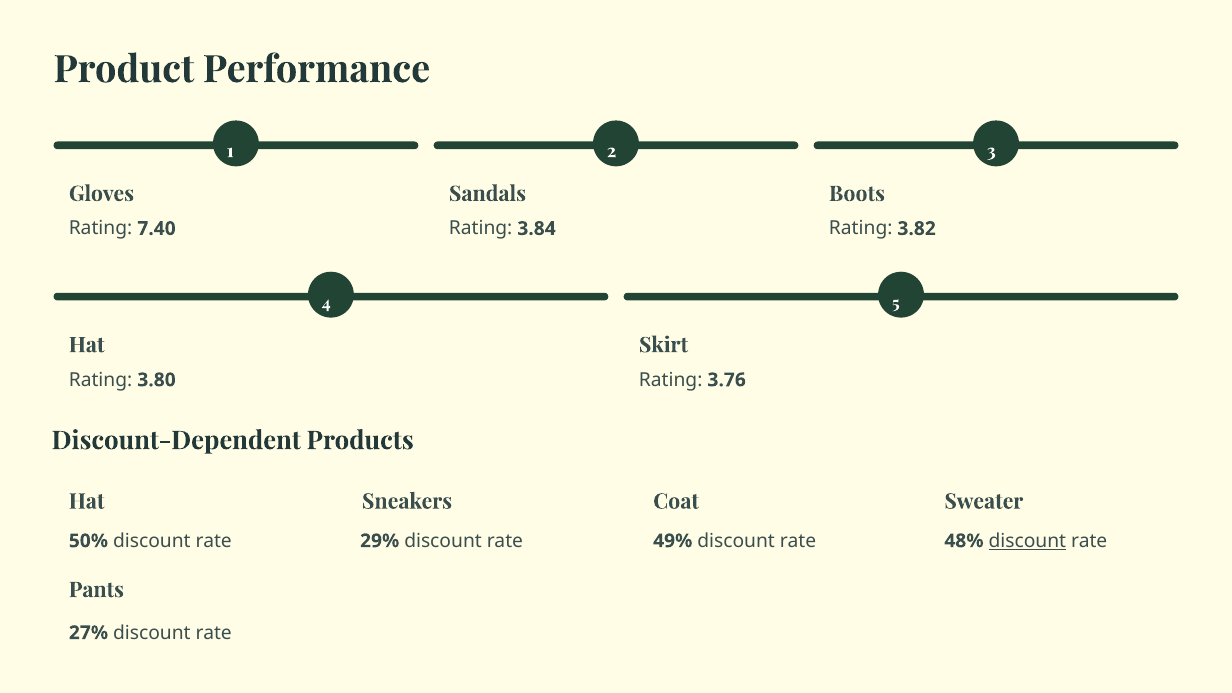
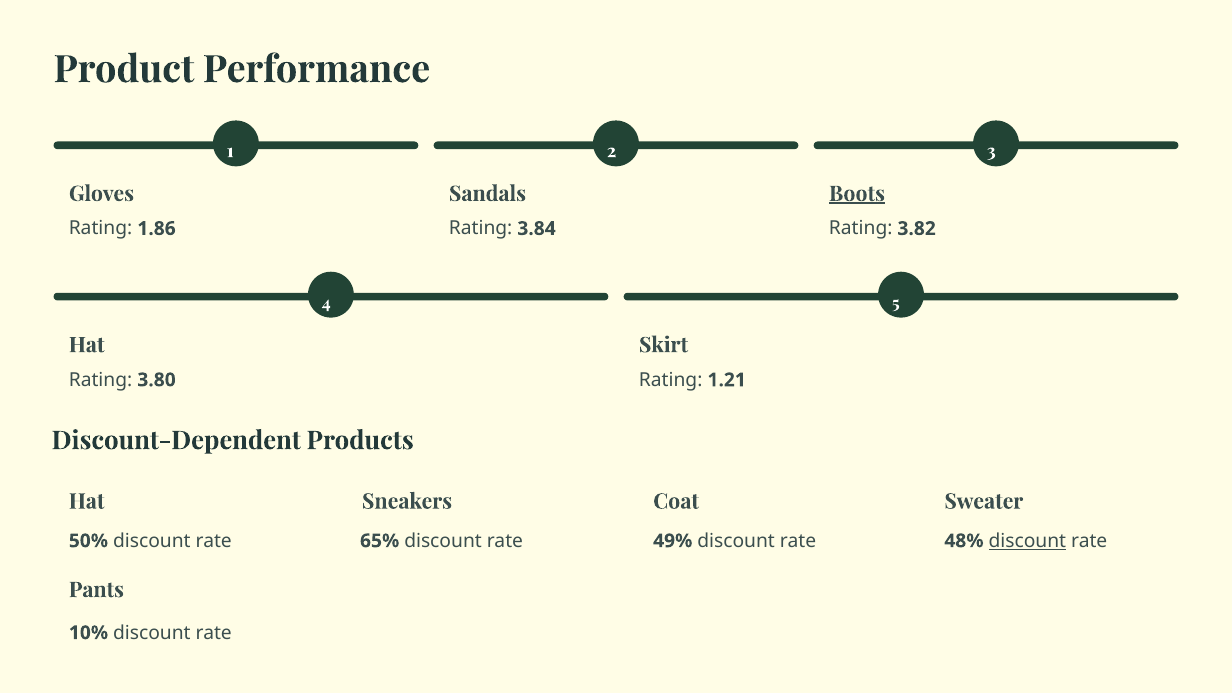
Boots underline: none -> present (857, 194)
7.40: 7.40 -> 1.86 (157, 229)
3.76: 3.76 -> 1.21 (727, 380)
29%: 29% -> 65% (380, 541)
27%: 27% -> 10% (89, 633)
